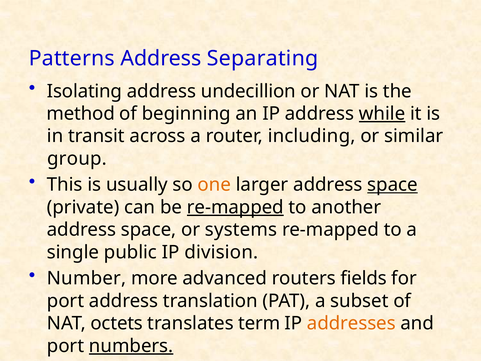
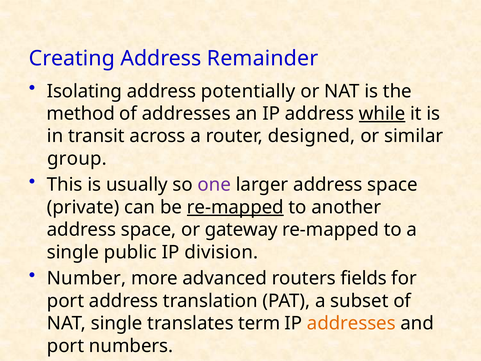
Patterns: Patterns -> Creating (72, 58)
Separating: Separating -> Remainder (263, 58)
undecillion: undecillion -> potentially (248, 91)
of beginning: beginning -> addresses (186, 114)
including: including -> designed (312, 136)
one colour: orange -> purple (214, 185)
space underline: present -> none (392, 185)
systems: systems -> gateway (241, 230)
NAT octets: octets -> single (117, 323)
numbers underline: present -> none (131, 346)
